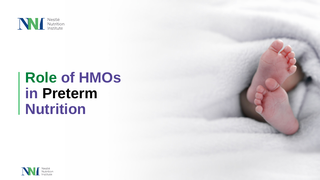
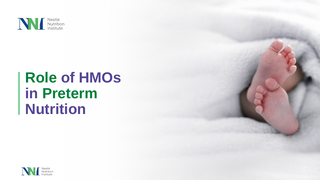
Preterm colour: black -> green (70, 94)
